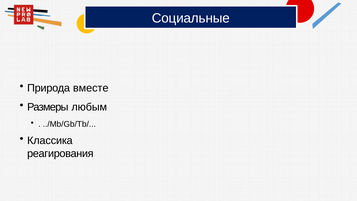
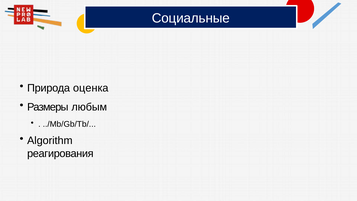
вместе: вместе -> оценка (91, 88)
Классика: Классика -> Algorithm (50, 140)
